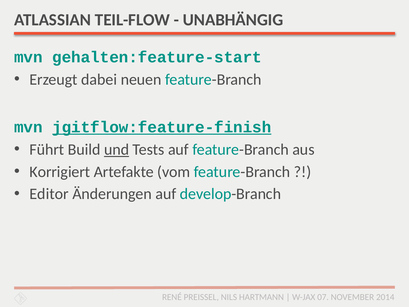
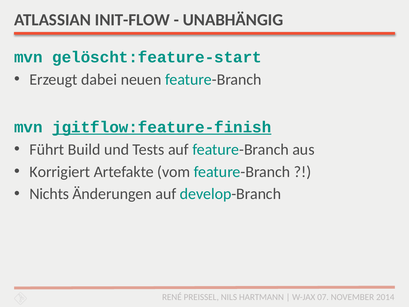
TEIL-FLOW: TEIL-FLOW -> INIT-FLOW (133, 20)
gehalten:feature-start: gehalten:feature-start -> gelöscht:feature-start (157, 57)
und underline: present -> none (117, 149)
Editor: Editor -> Nichts (49, 194)
